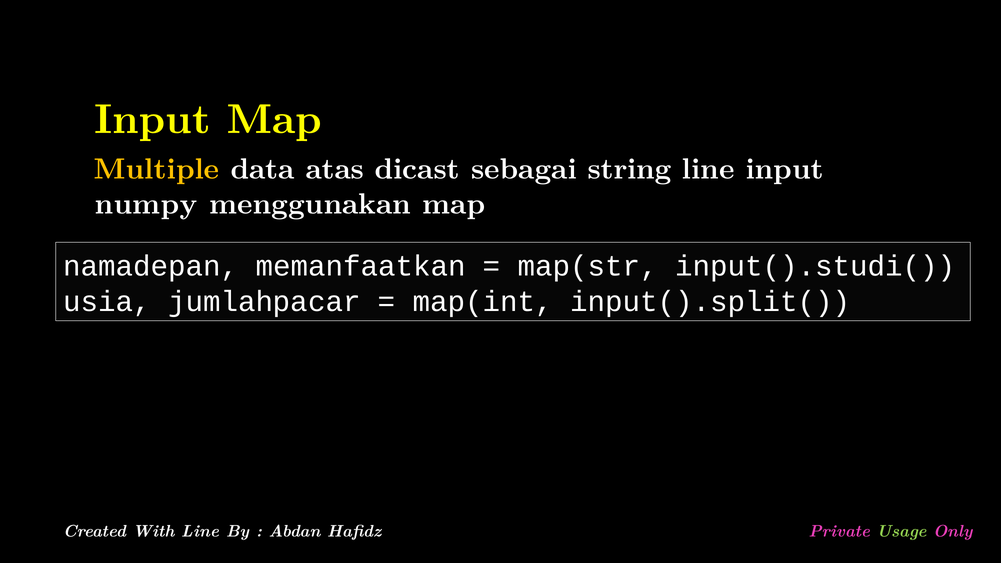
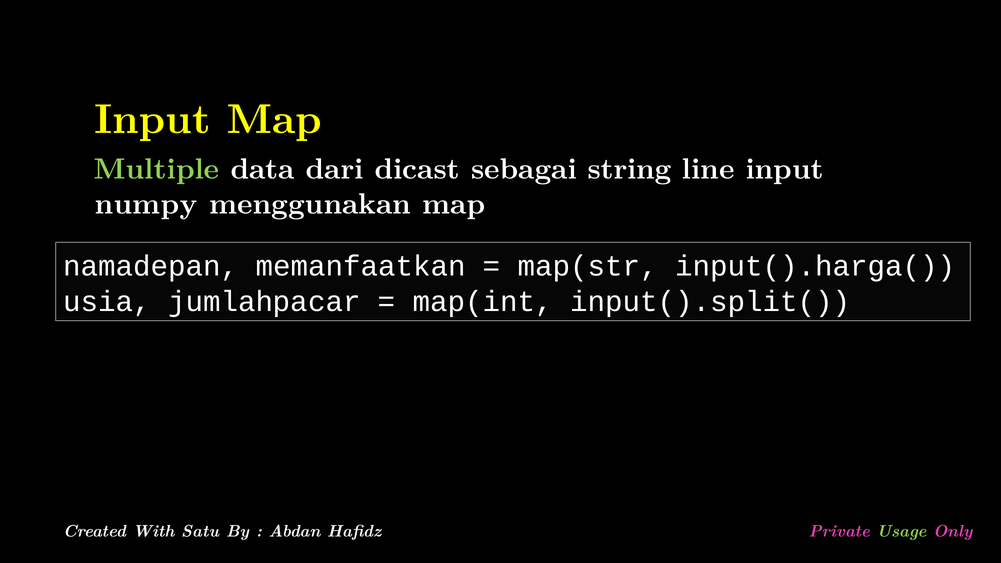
Multiple colour: yellow -> light green (157, 169)
atas: atas -> dari (335, 169)
input().studi(: input().studi( -> input().harga( (815, 266)
With Line: Line -> Satu (200, 531)
